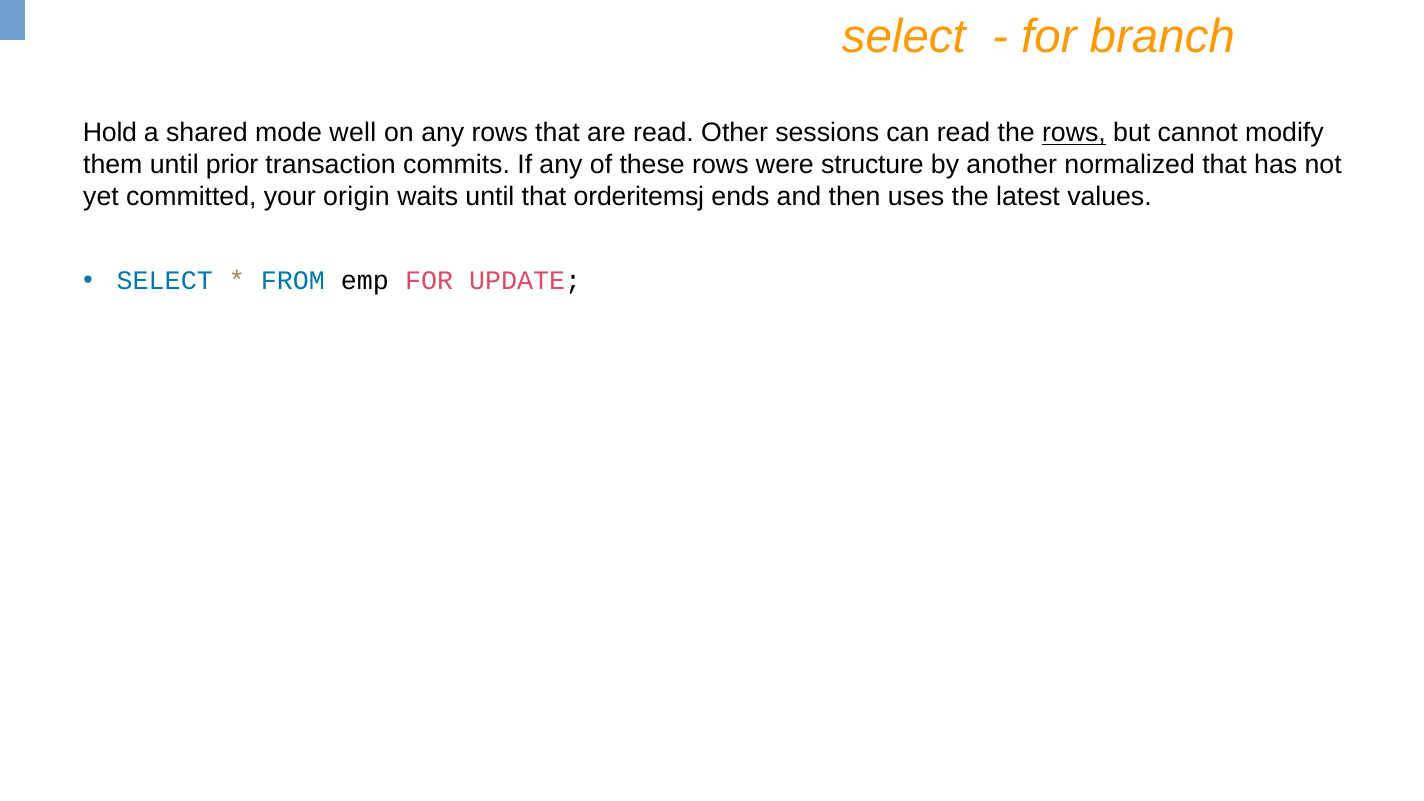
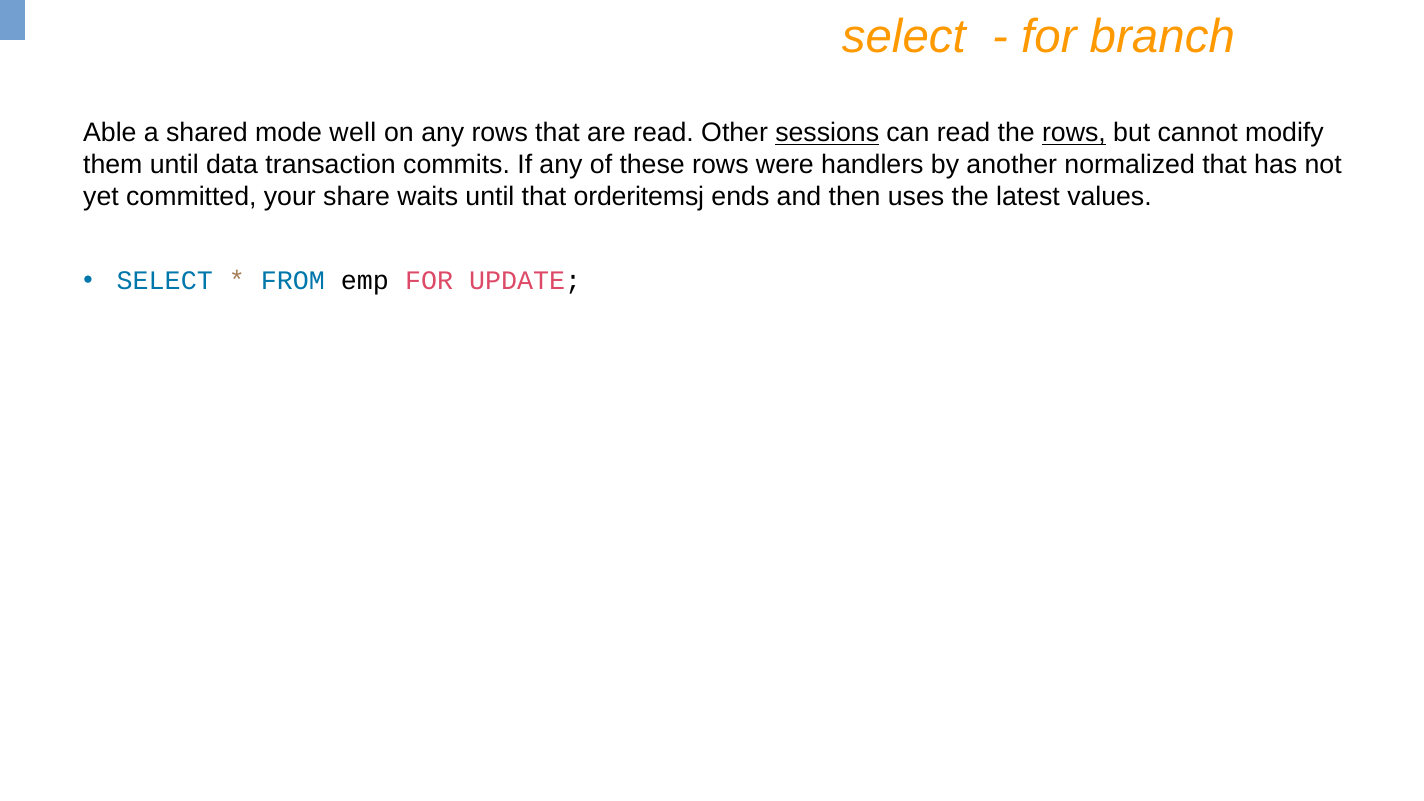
Hold: Hold -> Able (110, 133)
sessions underline: none -> present (827, 133)
prior: prior -> data (232, 165)
structure: structure -> handlers (872, 165)
origin: origin -> share (357, 197)
